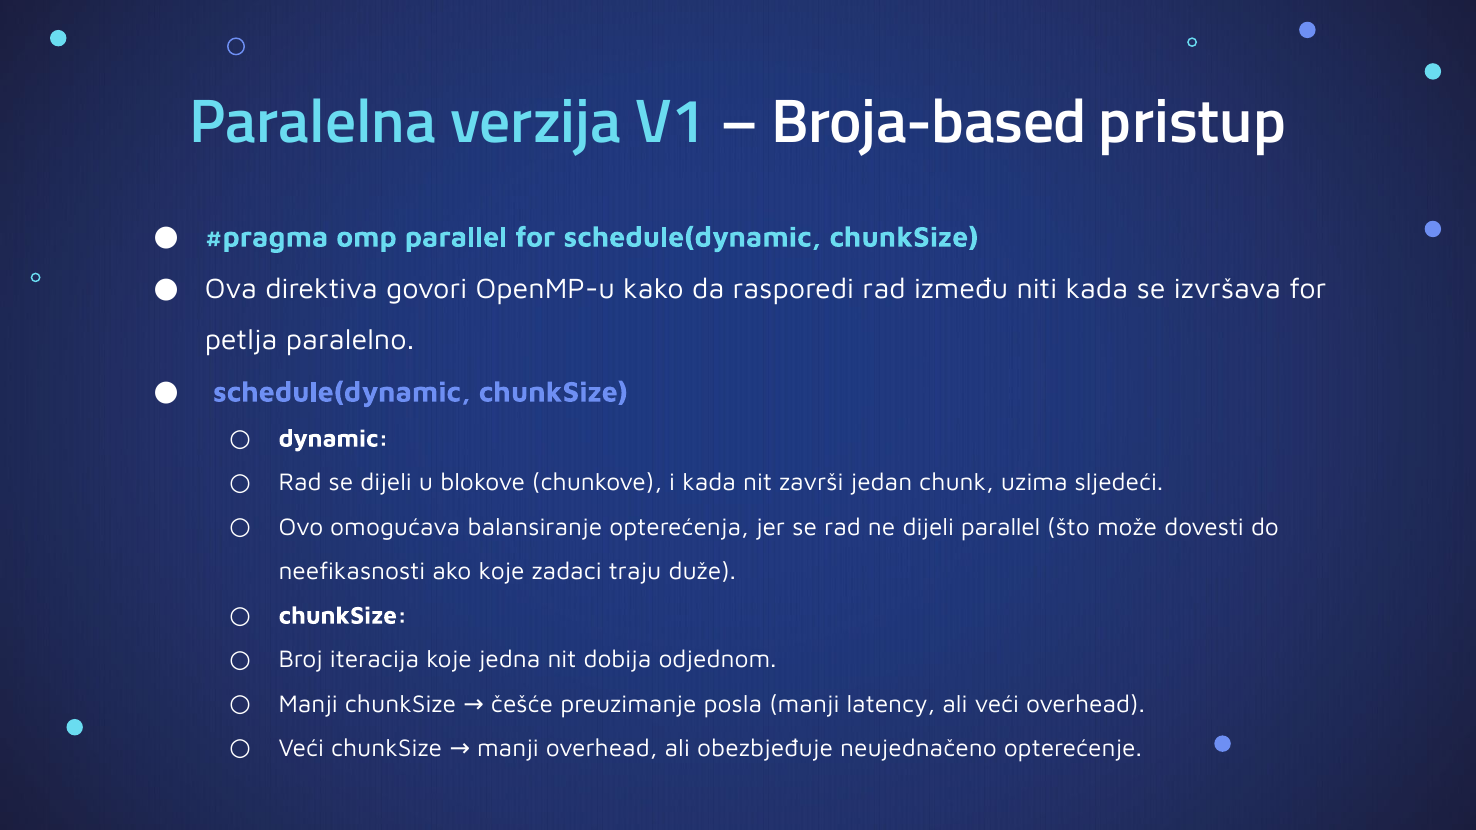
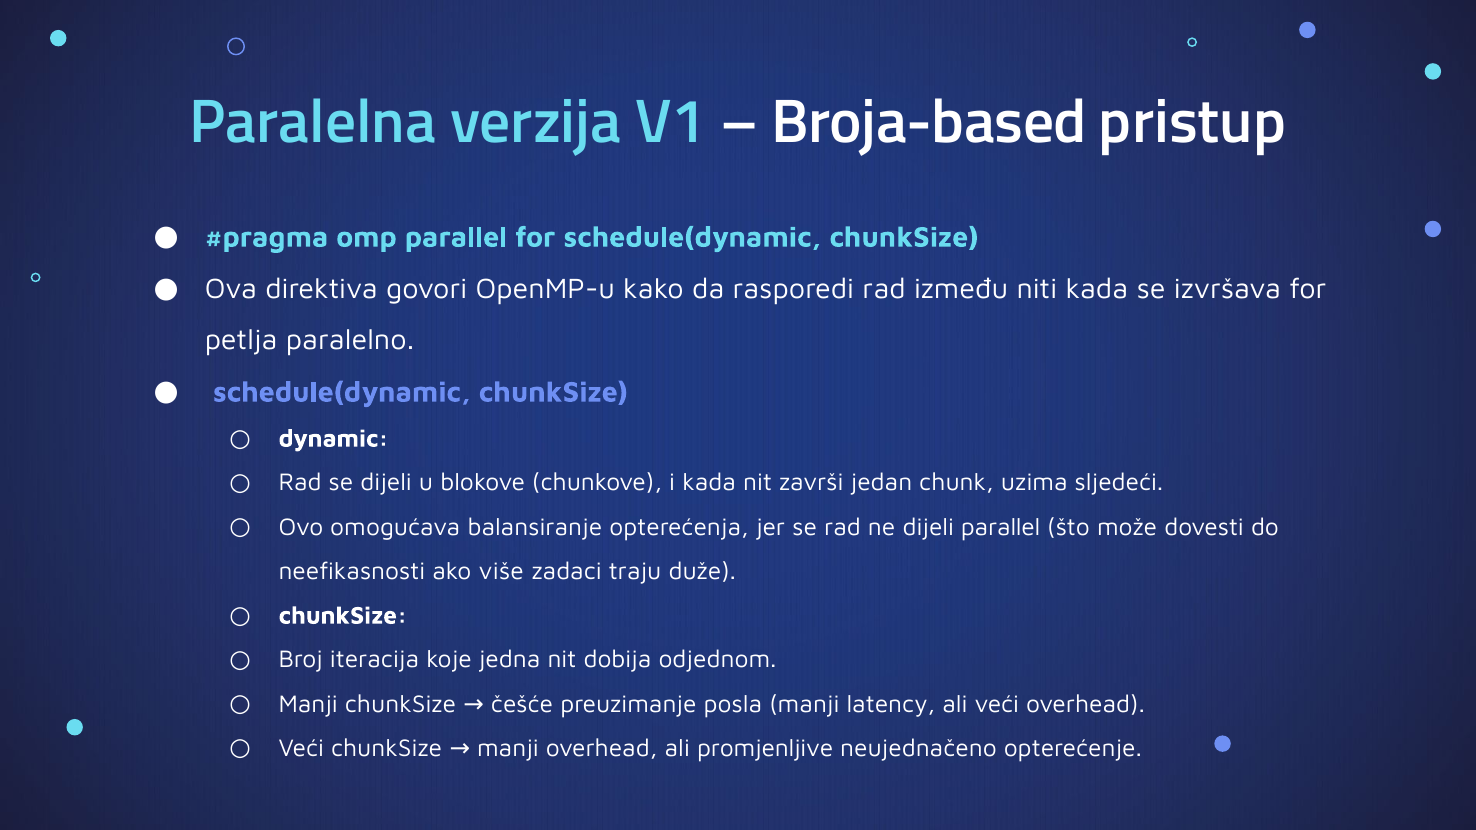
ako koje: koje -> više (501, 571)
obezbjeđuje: obezbjeđuje -> promjenljive (765, 749)
